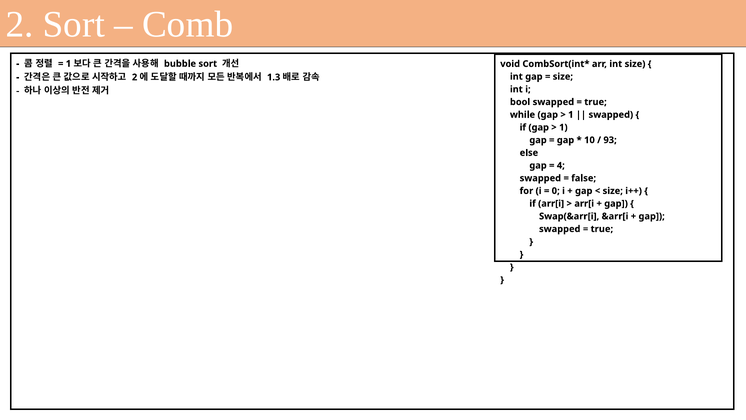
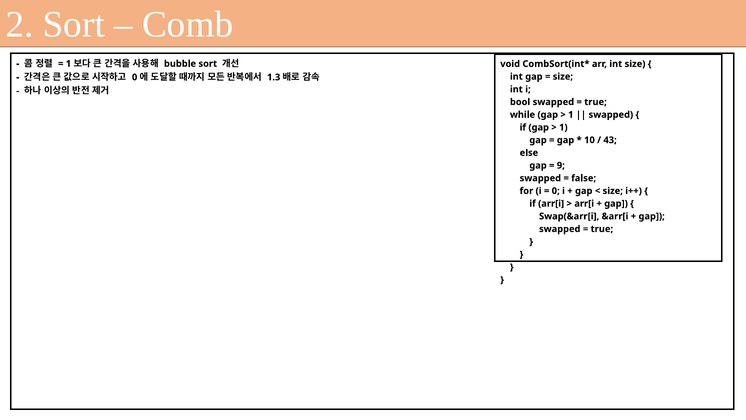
2: 2 -> 0 (135, 77)
93: 93 -> 43 (610, 140)
4: 4 -> 9 (561, 165)
